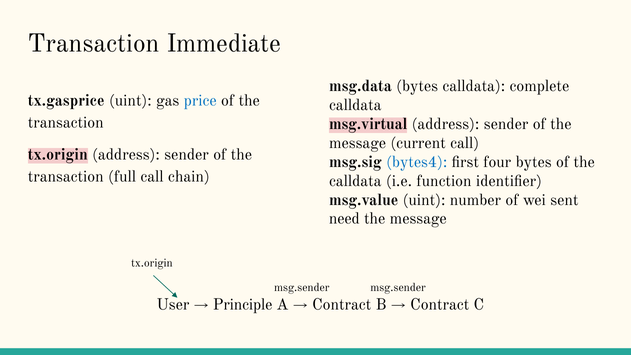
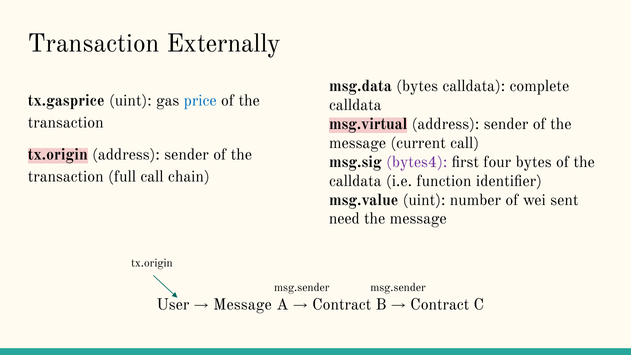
Immediate: Immediate -> Externally (224, 44)
bytes4 colour: blue -> purple (417, 162)
Principle: Principle -> Message (242, 304)
